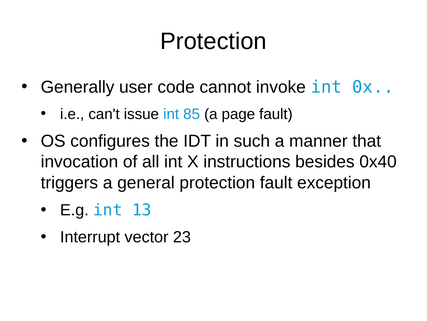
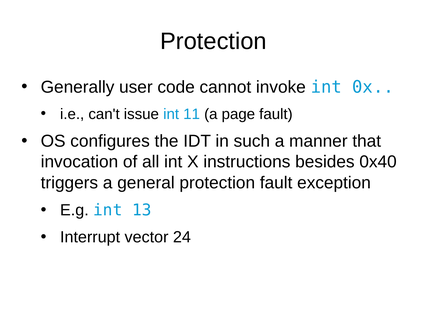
85: 85 -> 11 (192, 114)
23: 23 -> 24 (182, 237)
